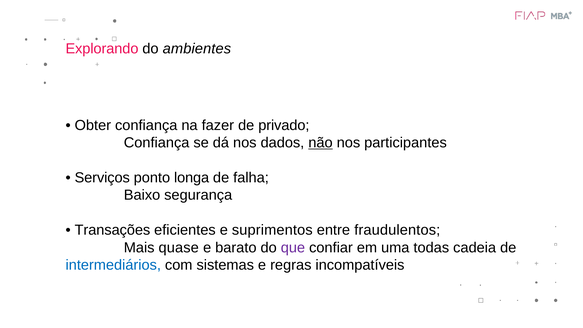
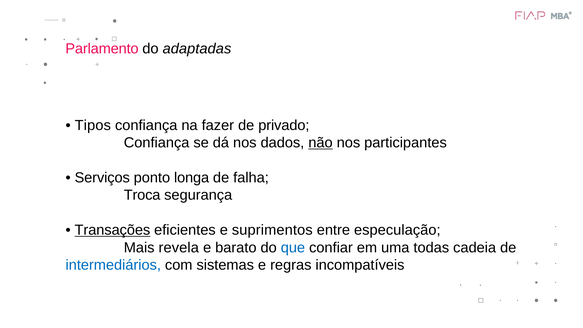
Explorando: Explorando -> Parlamento (102, 49)
ambientes: ambientes -> adaptadas (197, 49)
Obter: Obter -> Tipos (93, 125)
Baixo: Baixo -> Troca (142, 195)
Transações underline: none -> present (112, 230)
fraudulentos: fraudulentos -> especulação (397, 230)
quase: quase -> revela (179, 248)
que colour: purple -> blue (293, 248)
